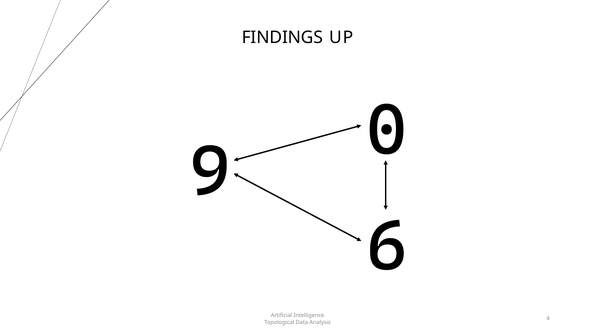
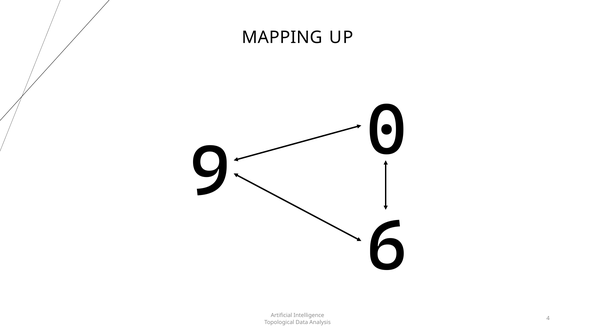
FINDINGS: FINDINGS -> MAPPING (282, 38)
